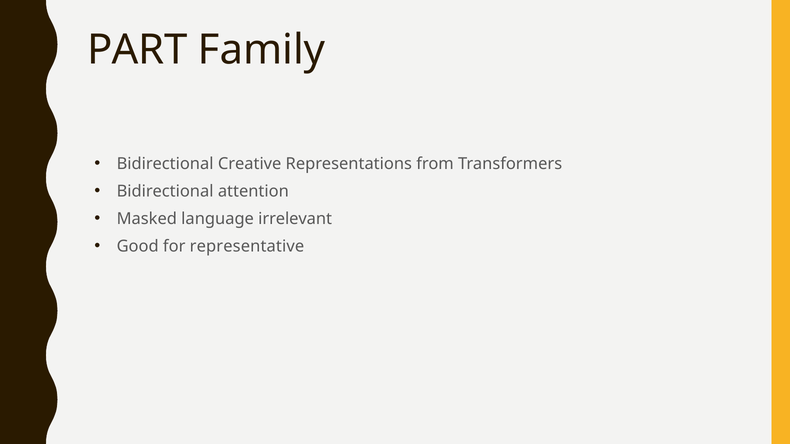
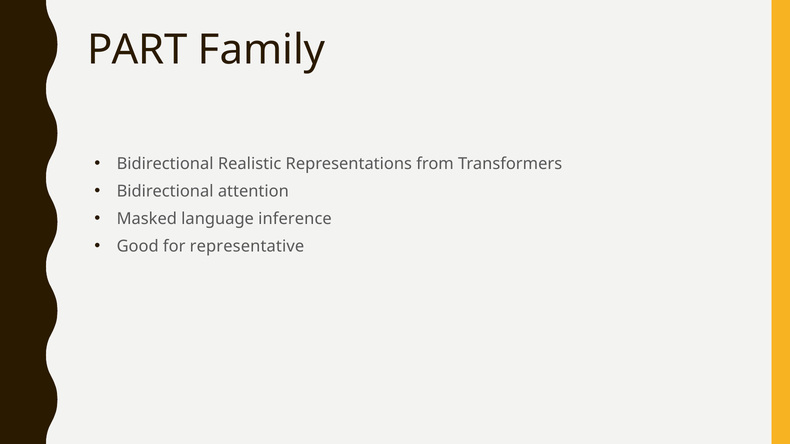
Creative: Creative -> Realistic (250, 164)
irrelevant: irrelevant -> inference (295, 219)
